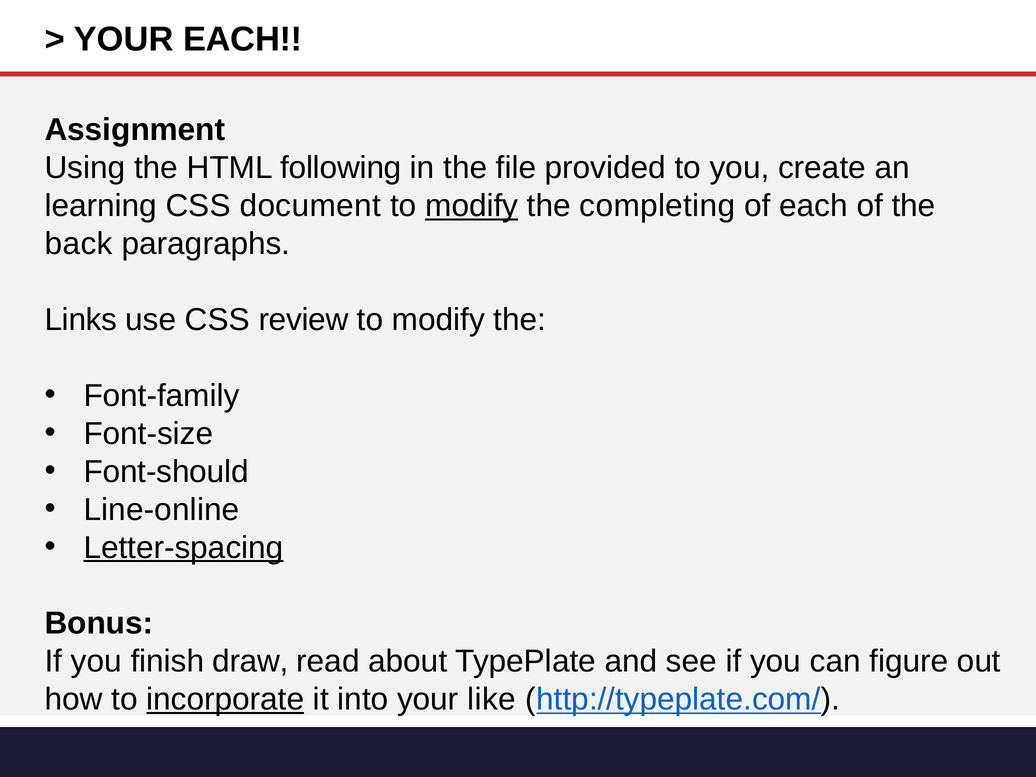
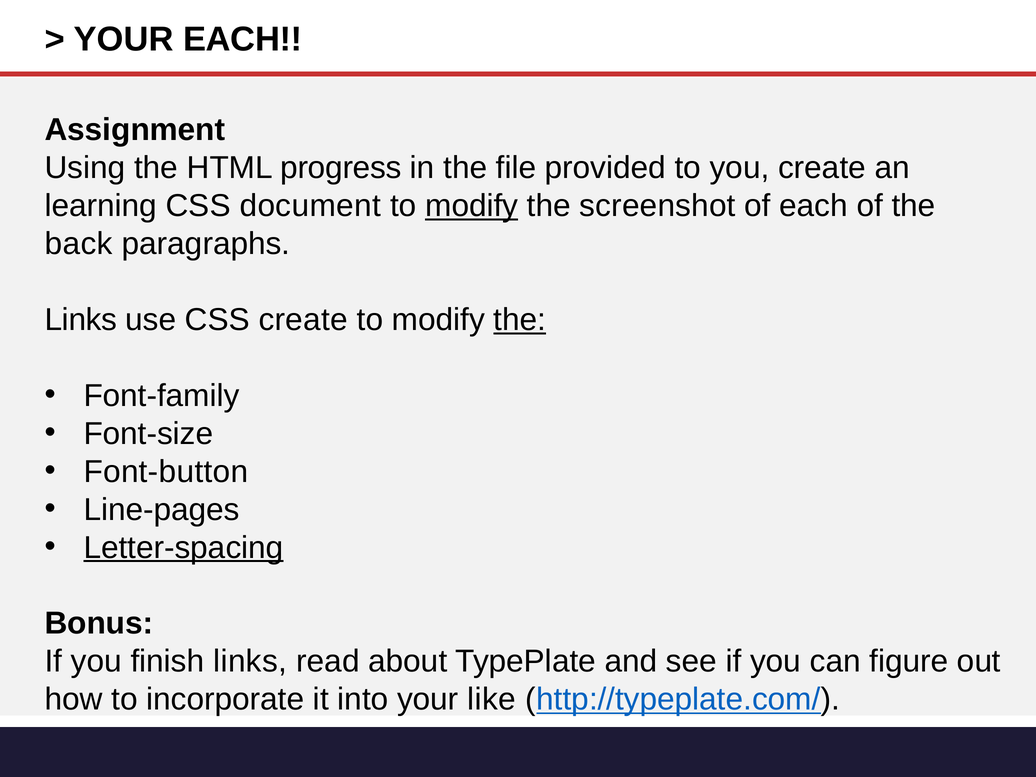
following: following -> progress (341, 168)
completing: completing -> screenshot (658, 206)
CSS review: review -> create (303, 320)
the underline: none -> present (520, 320)
Font-should: Font-should -> Font-button (166, 472)
Line-online: Line-online -> Line-pages (162, 510)
finish draw: draw -> links (250, 661)
incorporate underline: present -> none (225, 699)
